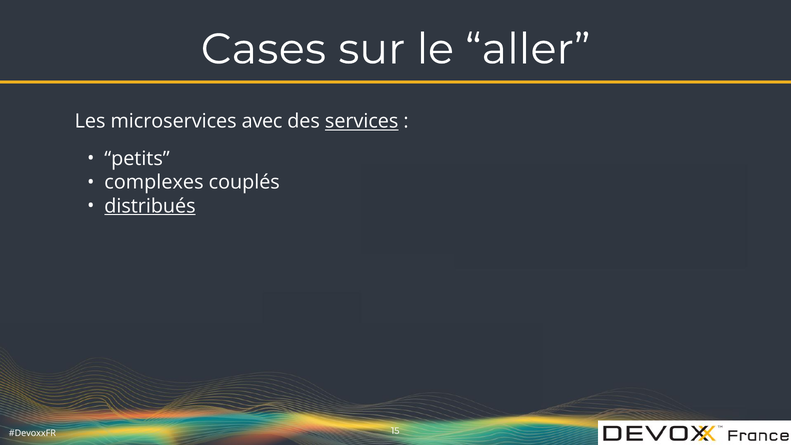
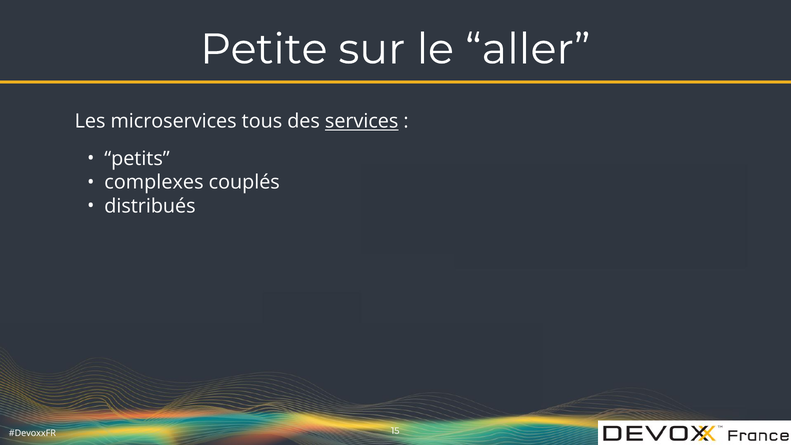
Cases: Cases -> Petite (264, 49)
avec: avec -> tous (262, 121)
distribués underline: present -> none (150, 206)
